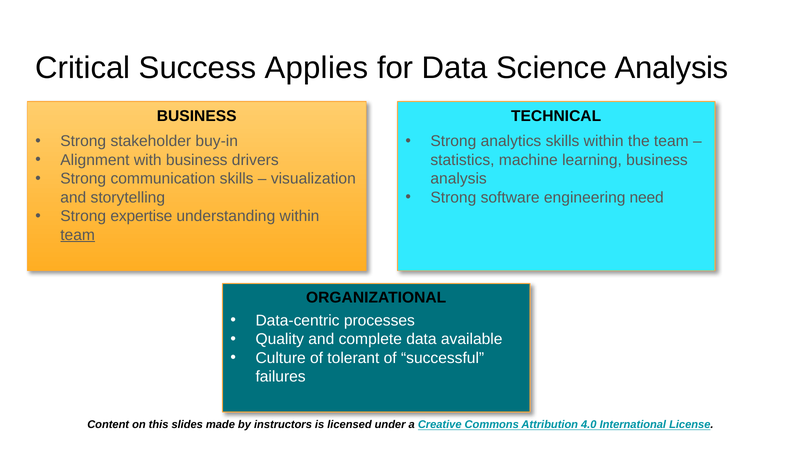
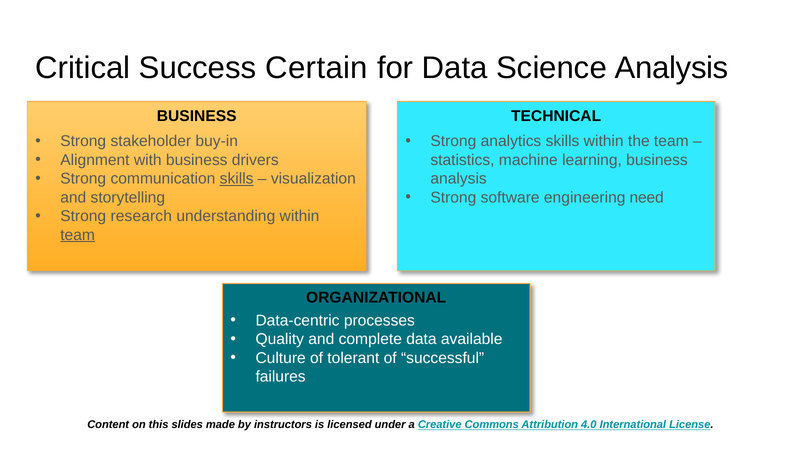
Applies: Applies -> Certain (317, 68)
skills underline: none -> present (237, 179)
expertise: expertise -> research (141, 216)
